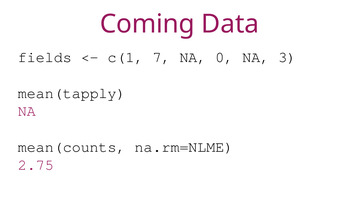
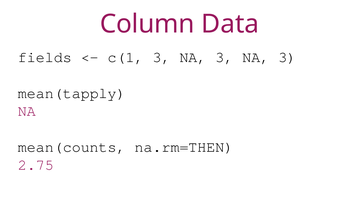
Coming: Coming -> Column (147, 24)
c(1 7: 7 -> 3 (162, 57)
0: 0 -> 3 (224, 57)
na.rm=NLME: na.rm=NLME -> na.rm=THEN (184, 147)
